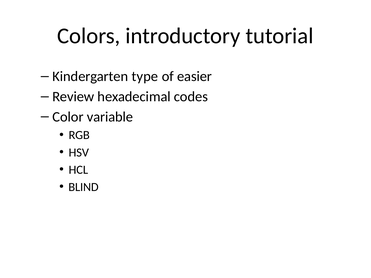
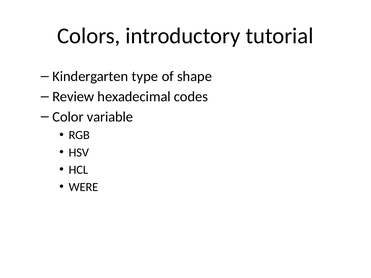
easier: easier -> shape (195, 76)
BLIND: BLIND -> WERE (83, 187)
